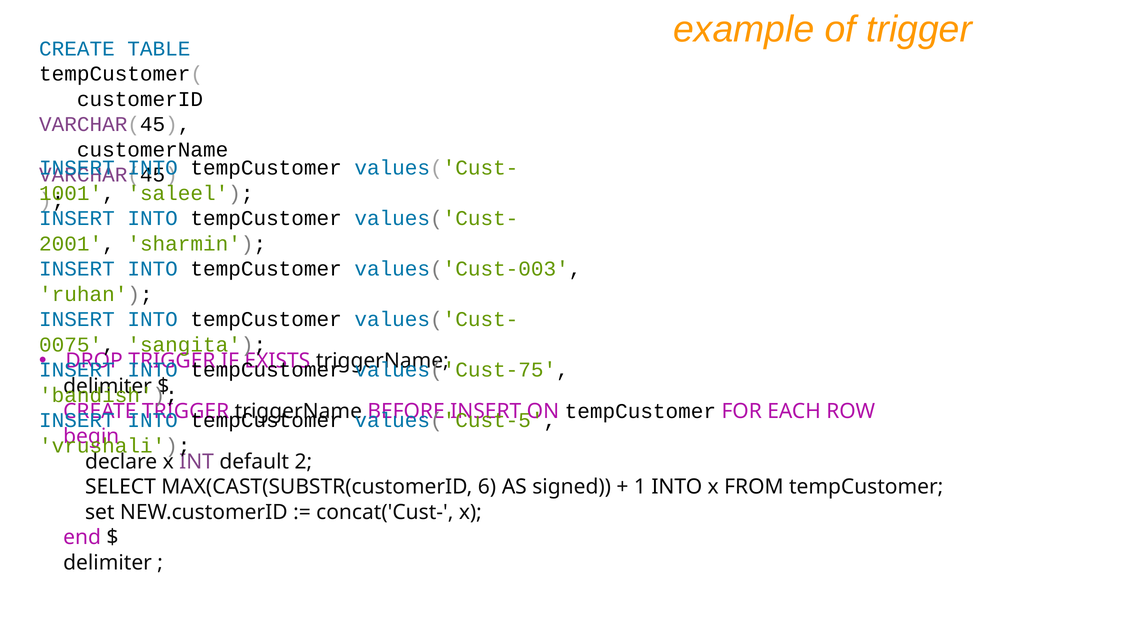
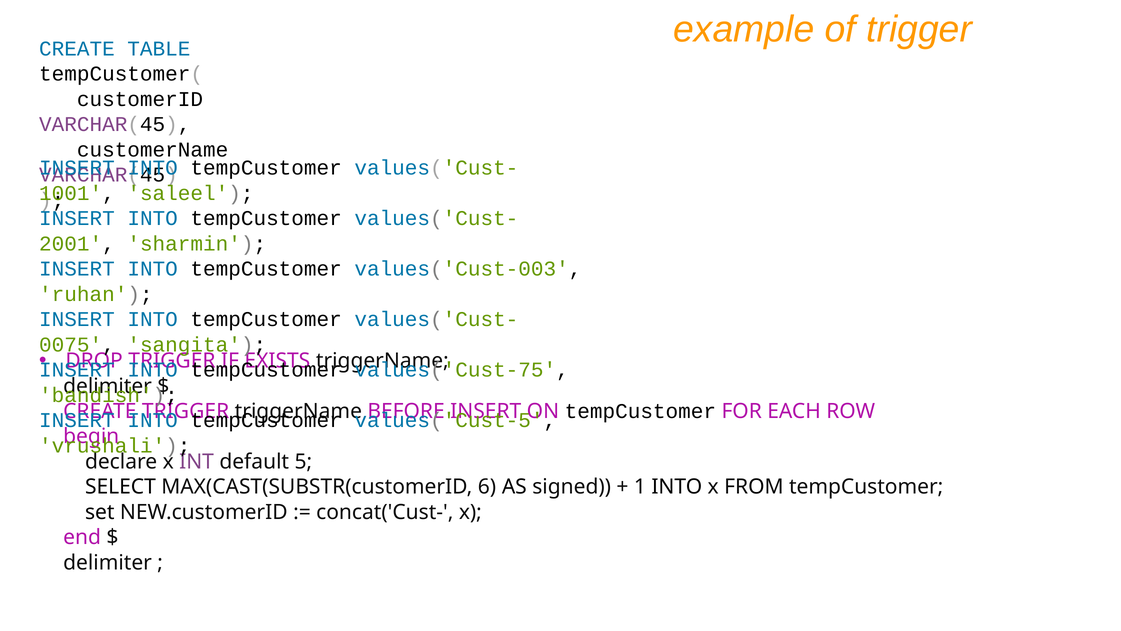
2: 2 -> 5 (303, 461)
